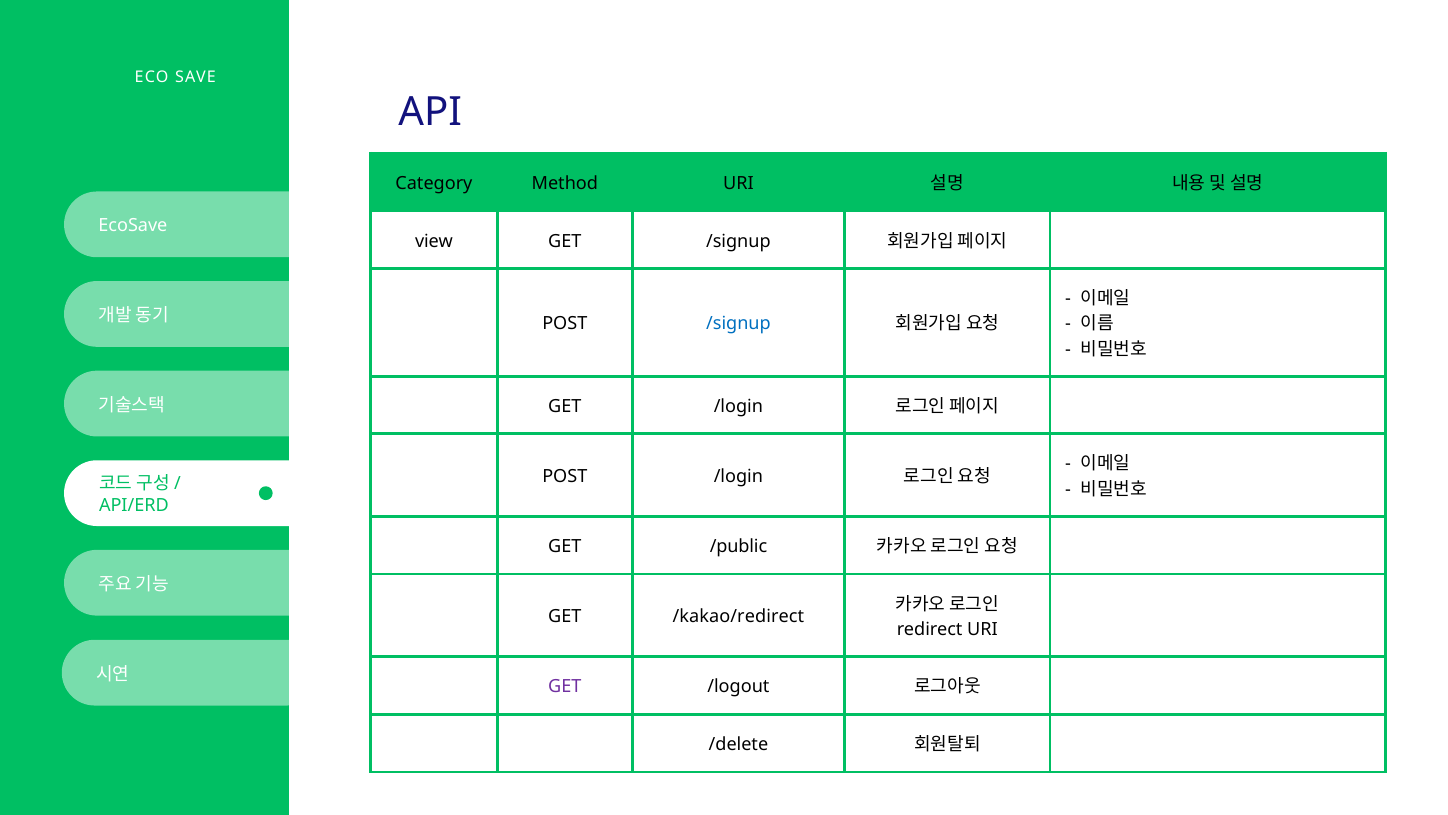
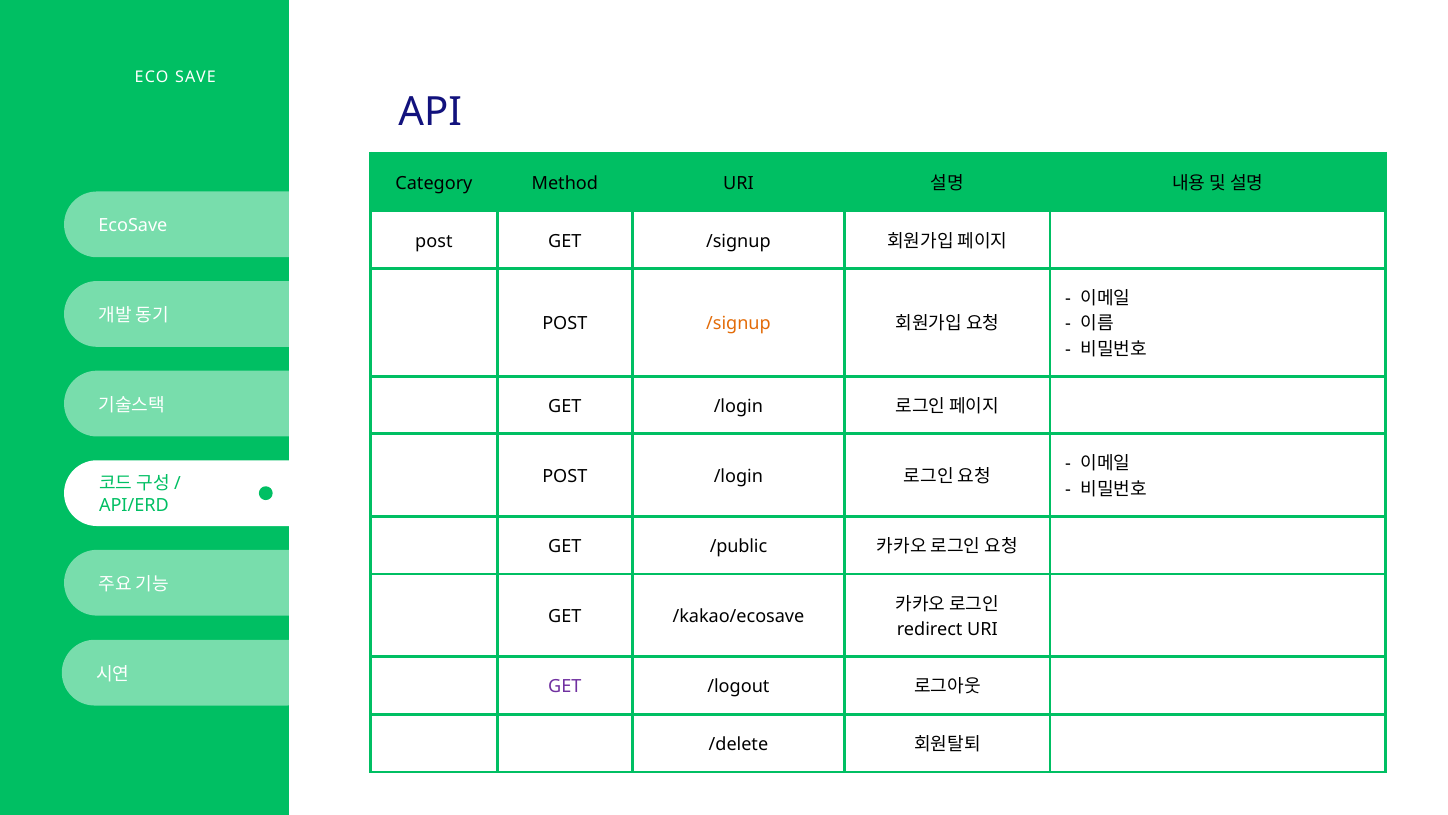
view: view -> post (434, 241)
/signup colour: blue -> orange (738, 324)
/kakao/redirect: /kakao/redirect -> /kakao/ecosave (738, 616)
